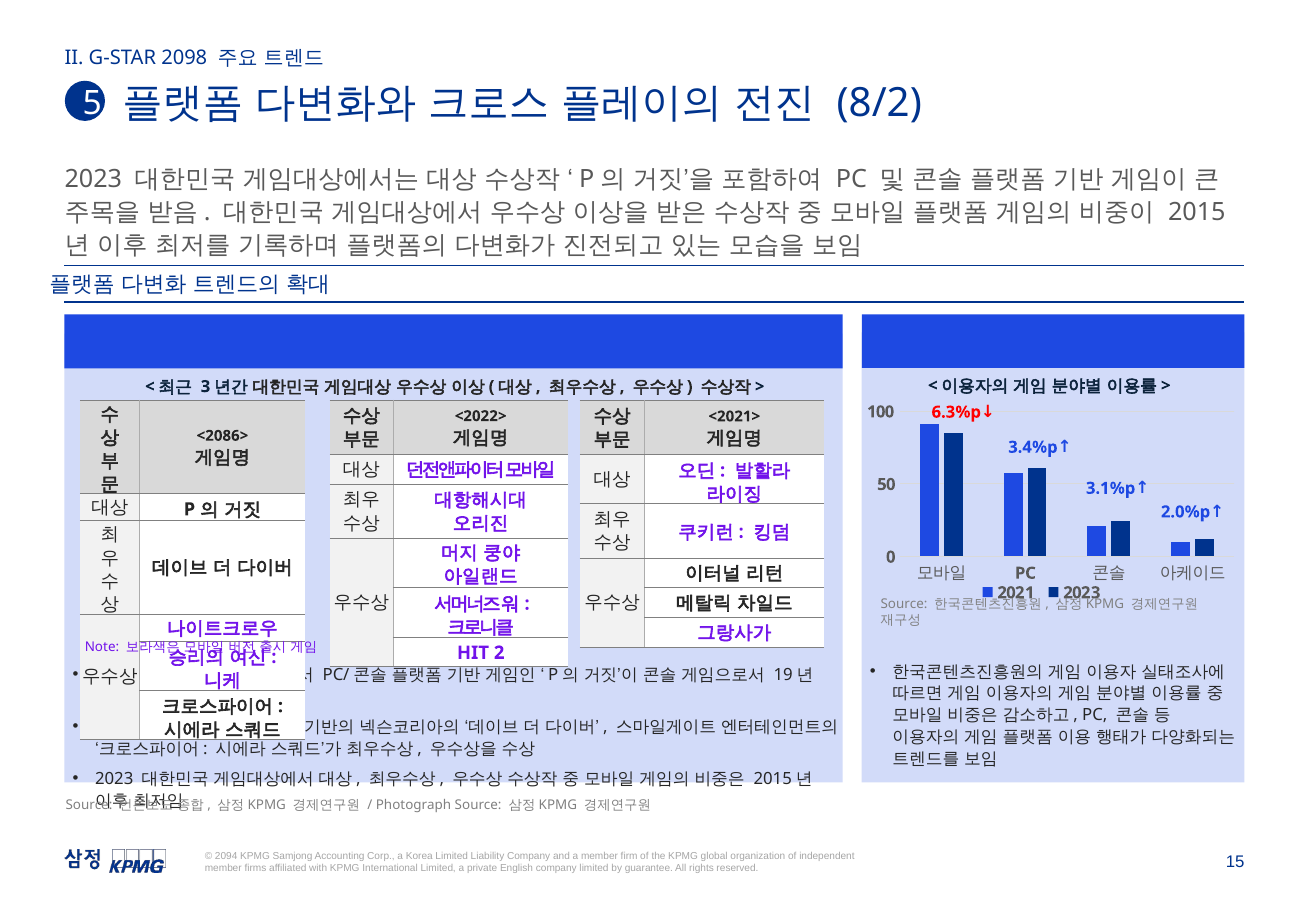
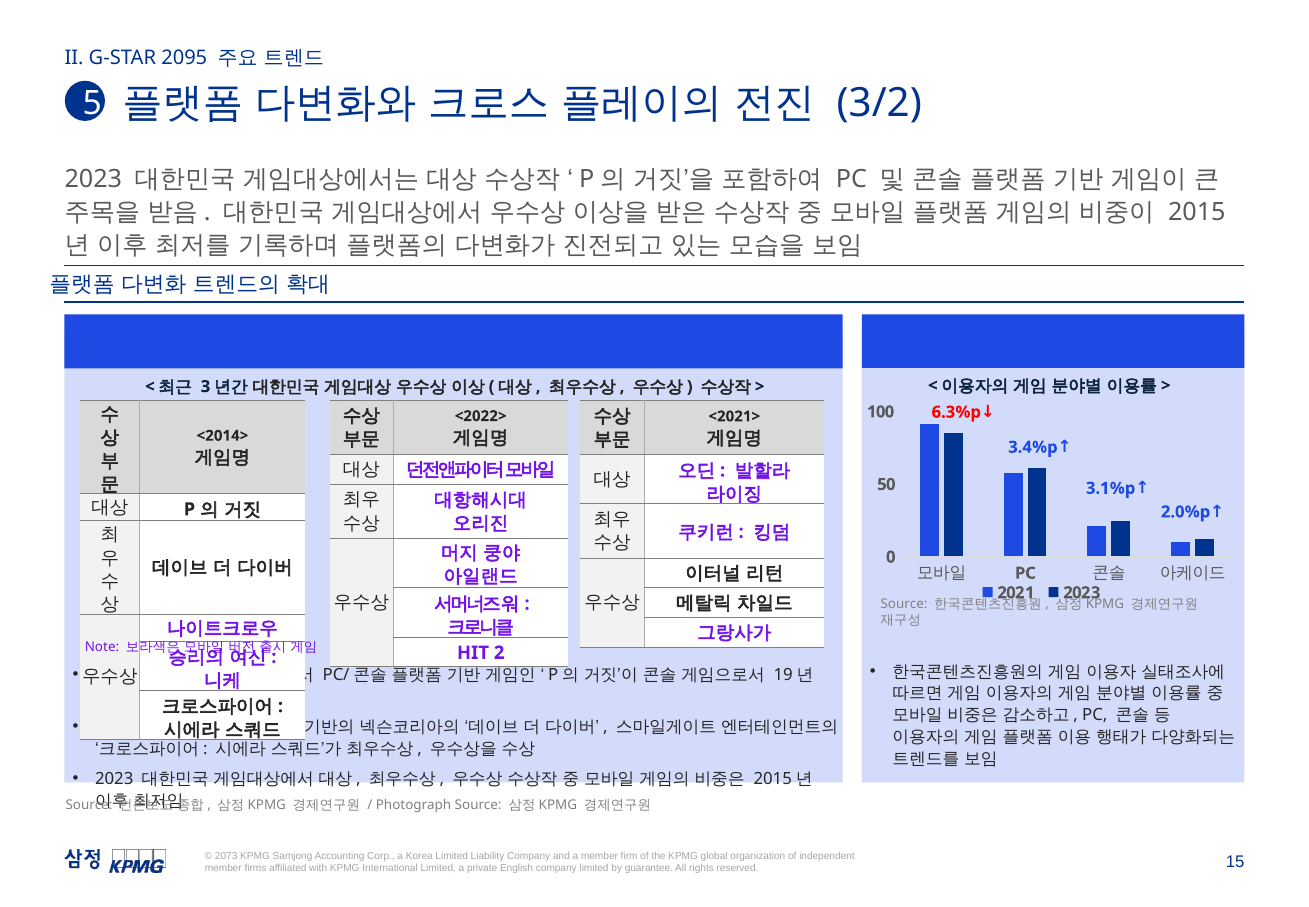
2098: 2098 -> 2095 (184, 58)
8/2: 8/2 -> 3/2 (879, 103)
<2086>: <2086> -> <2014> (222, 435)
2094: 2094 -> 2073 (226, 855)
